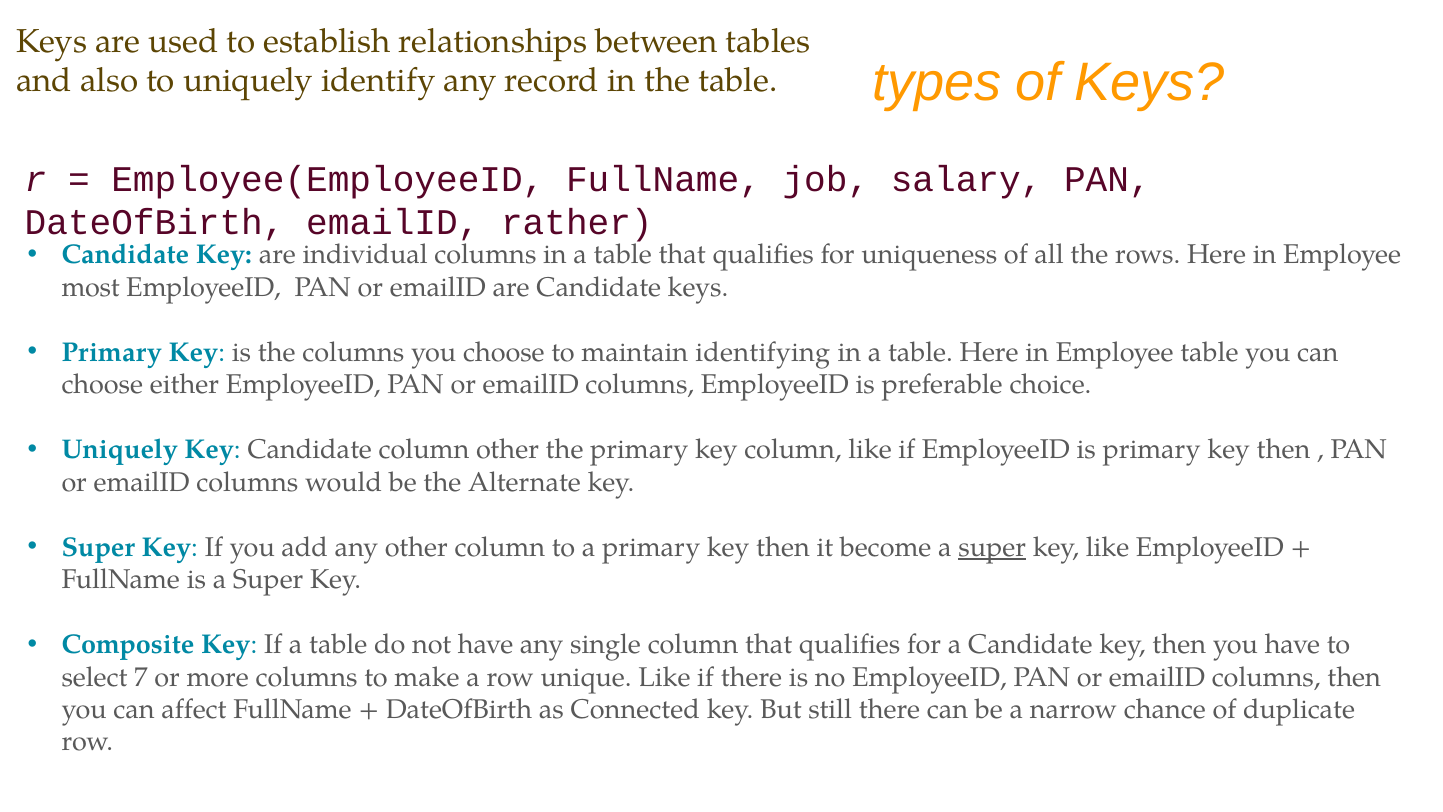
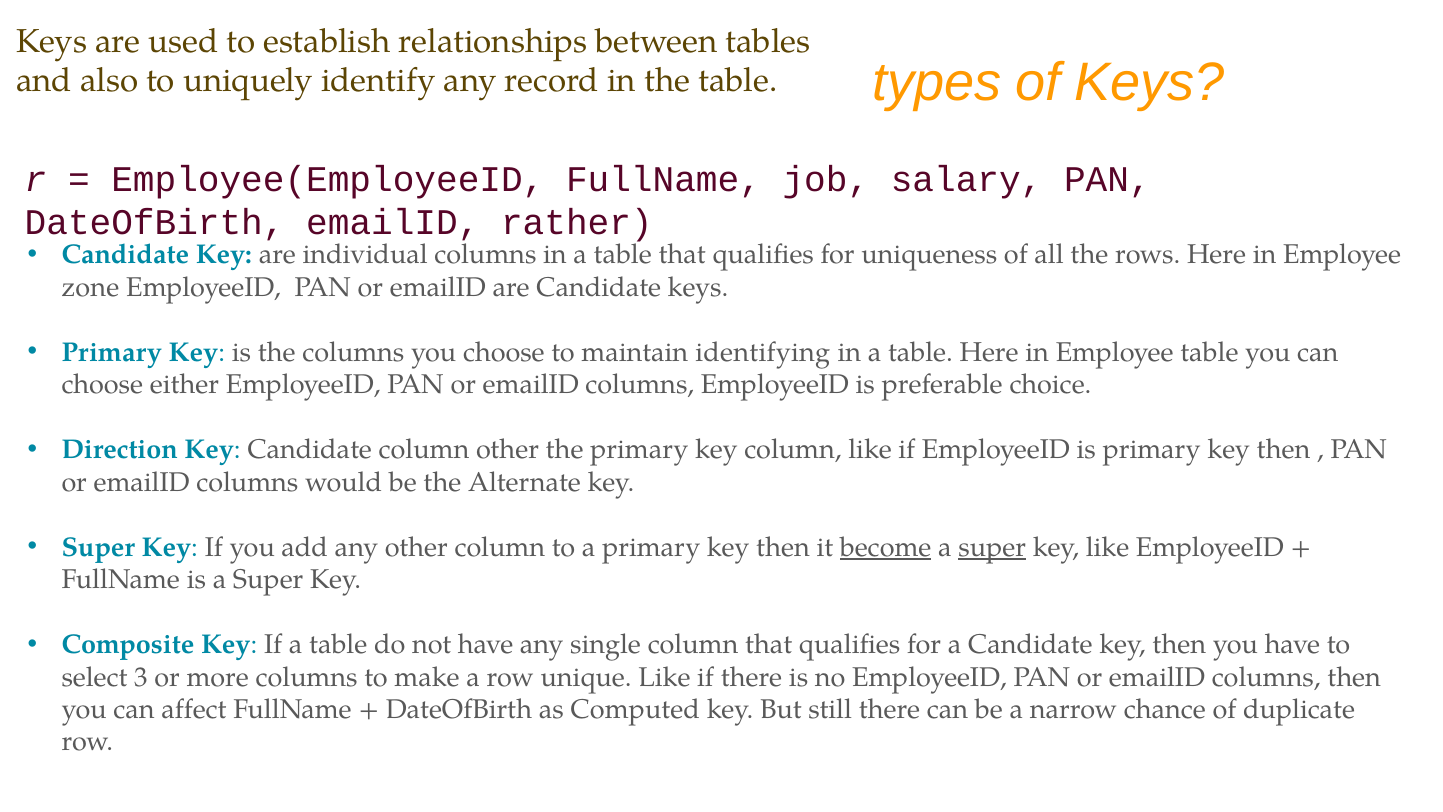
most: most -> zone (90, 287)
Uniquely: Uniquely -> Direction (120, 450)
become underline: none -> present (886, 547)
7: 7 -> 3 (141, 677)
Connected: Connected -> Computed (635, 709)
